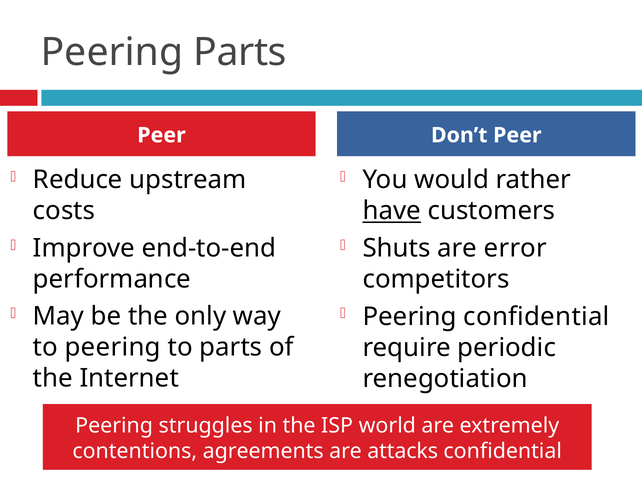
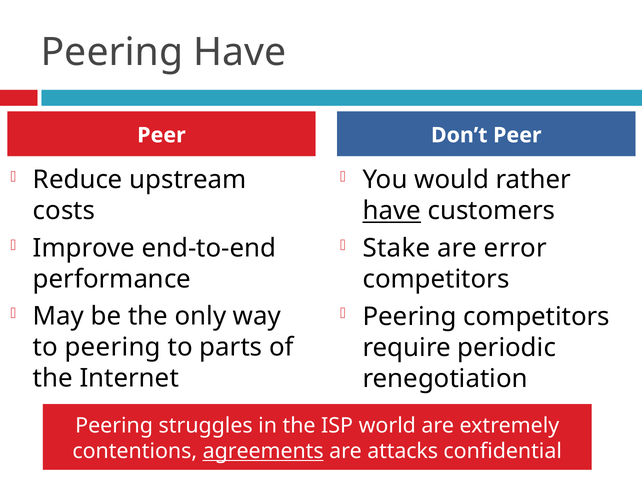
Peering Parts: Parts -> Have (240, 52)
Shuts: Shuts -> Stake (397, 248)
Peering confidential: confidential -> competitors (537, 317)
agreements underline: none -> present (263, 452)
